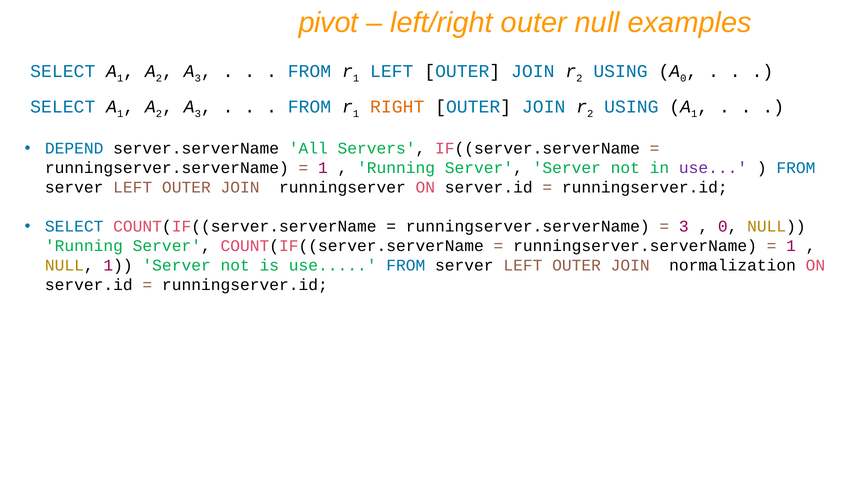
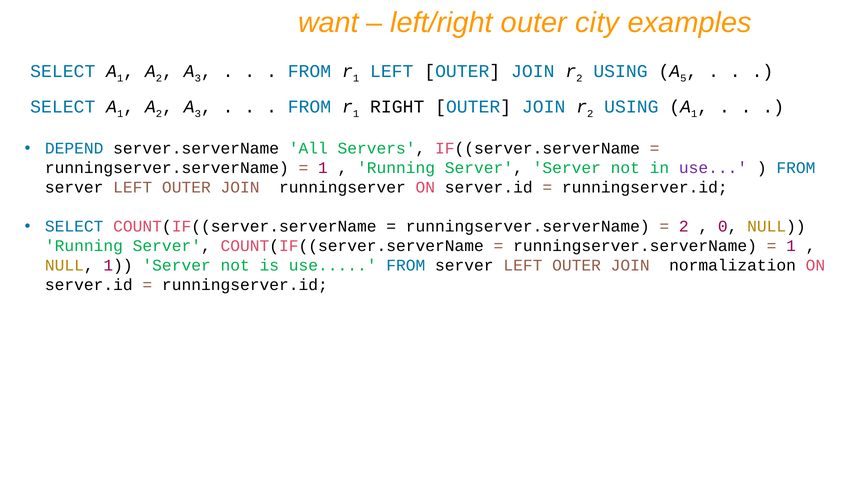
pivot: pivot -> want (328, 23)
outer null: null -> city (597, 23)
0: 0 -> 5 (683, 79)
RIGHT colour: orange -> black (397, 107)
3: 3 -> 2 (684, 227)
